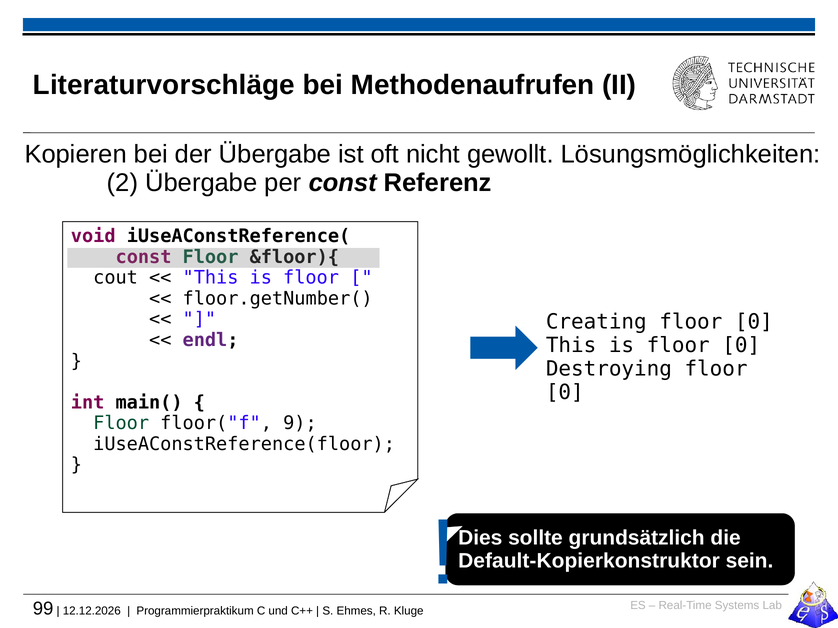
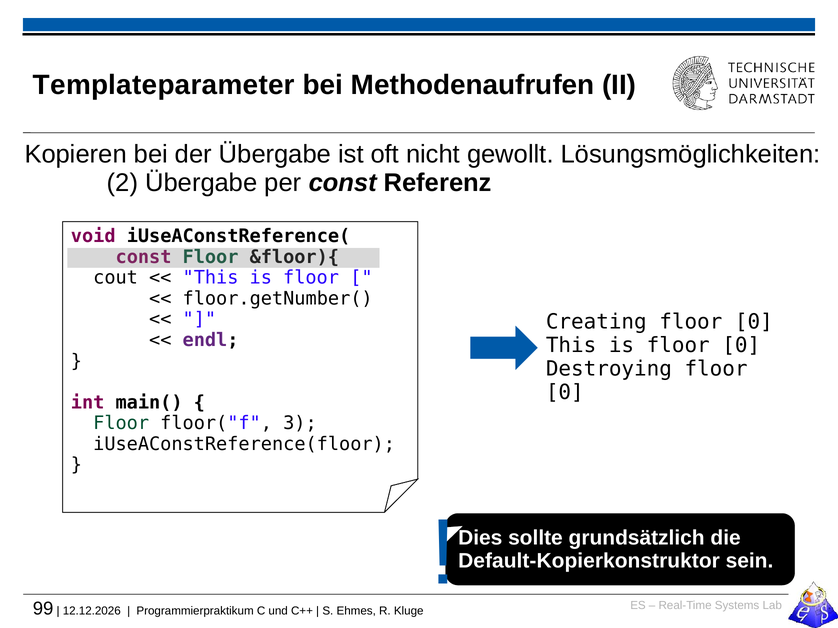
Literaturvorschläge: Literaturvorschläge -> Templateparameter (164, 85)
9: 9 -> 3 (300, 423)
